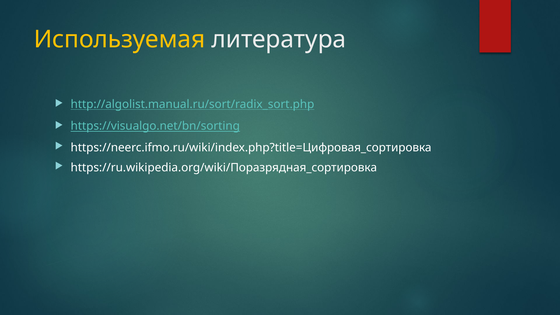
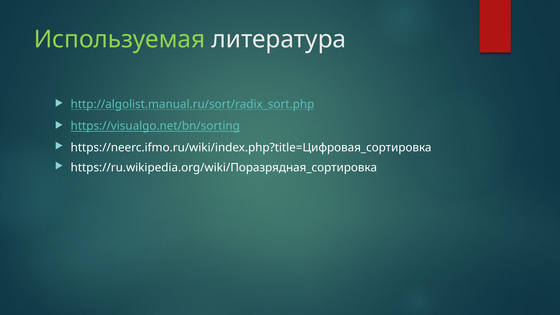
Используемая colour: yellow -> light green (120, 39)
